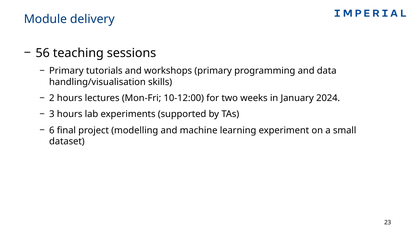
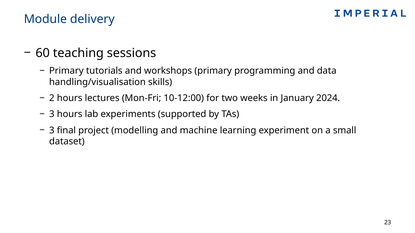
56: 56 -> 60 (43, 53)
6: 6 -> 3 (52, 131)
